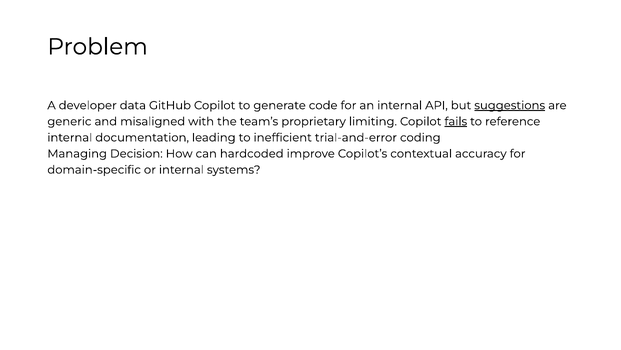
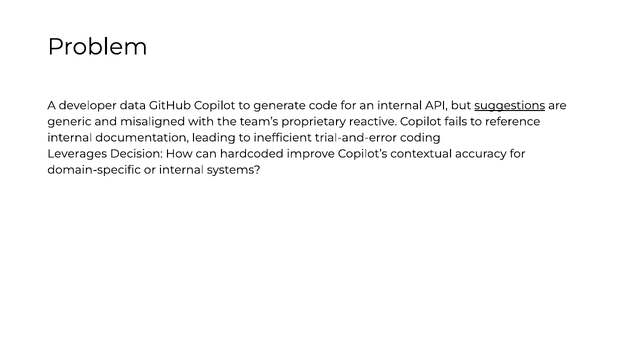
limiting: limiting -> reactive (373, 121)
fails underline: present -> none (456, 121)
Managing: Managing -> Leverages (77, 153)
